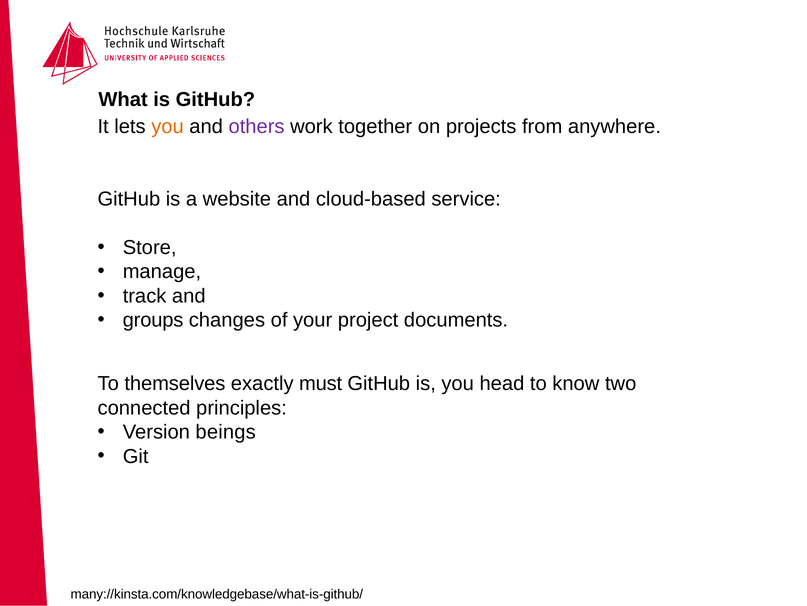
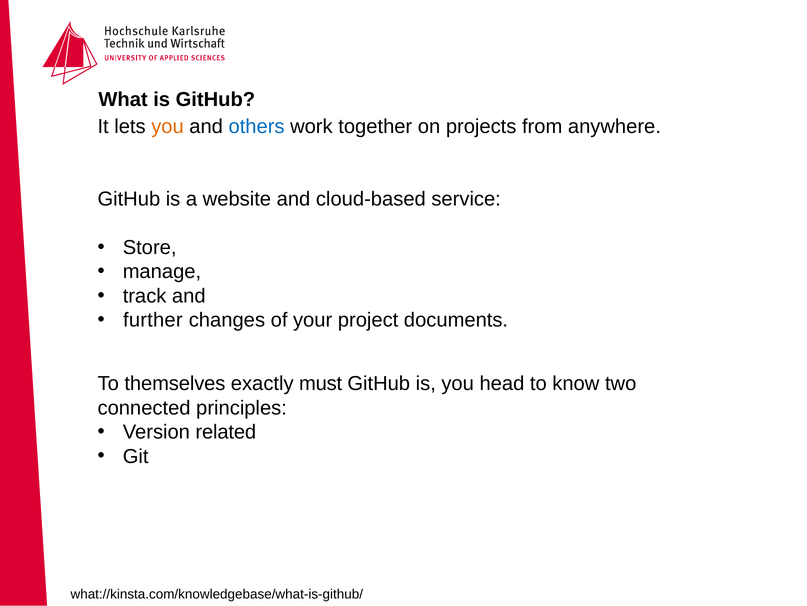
others colour: purple -> blue (257, 126)
groups: groups -> further (153, 320)
beings: beings -> related (226, 432)
many://kinsta.com/knowledgebase/what-is-github/: many://kinsta.com/knowledgebase/what-is-github/ -> what://kinsta.com/knowledgebase/what-is-github/ (217, 594)
